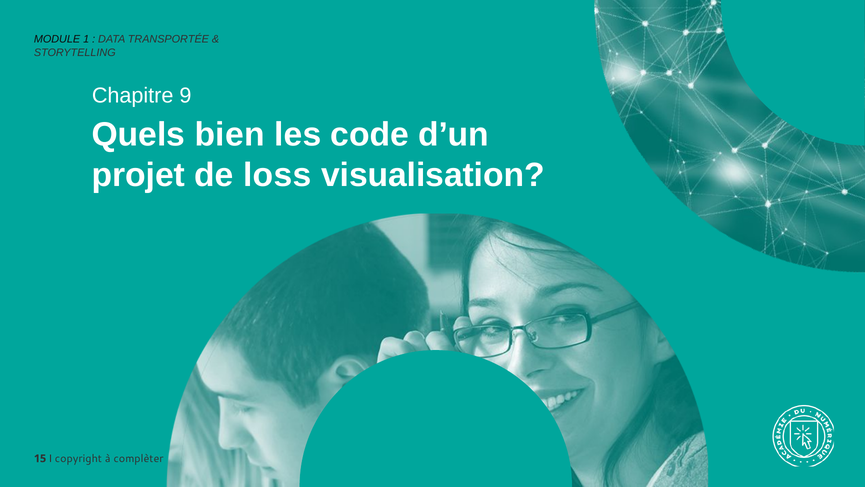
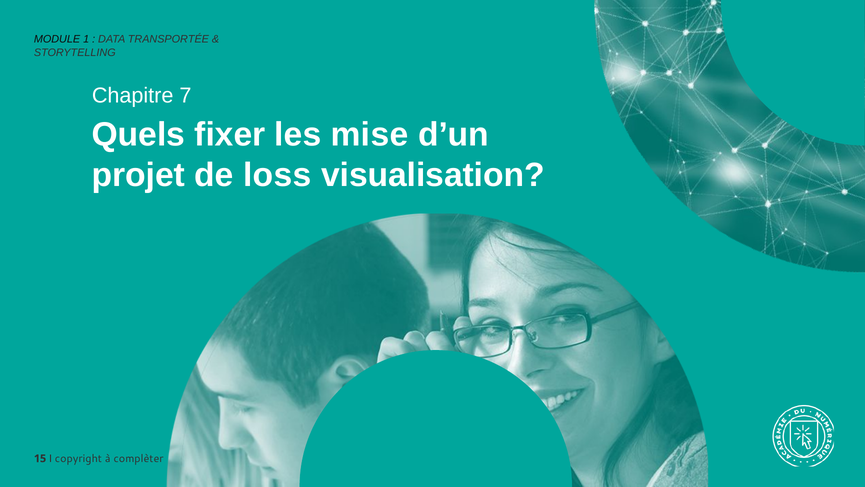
9: 9 -> 7 (185, 96)
bien: bien -> fixer (230, 134)
code: code -> mise (369, 134)
